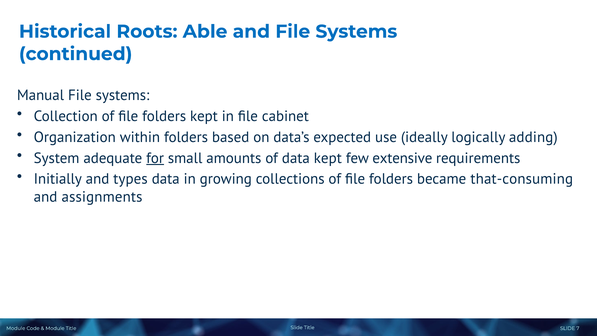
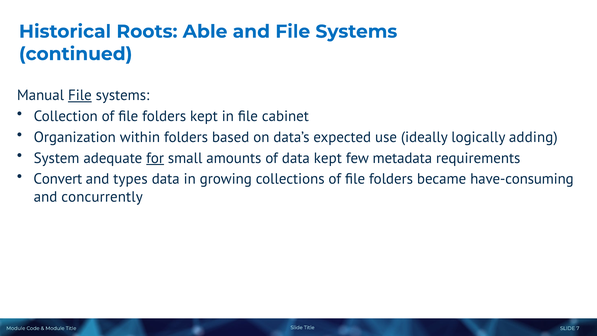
File underline: none -> present (80, 95)
extensive: extensive -> metadata (402, 158)
Initially: Initially -> Convert (58, 179)
that-consuming: that-consuming -> have-consuming (522, 179)
assignments: assignments -> concurrently (102, 197)
